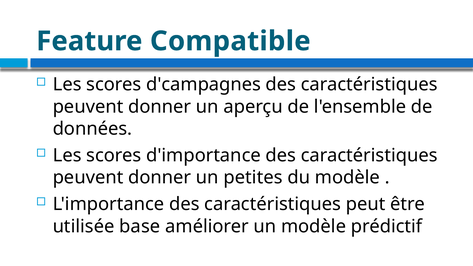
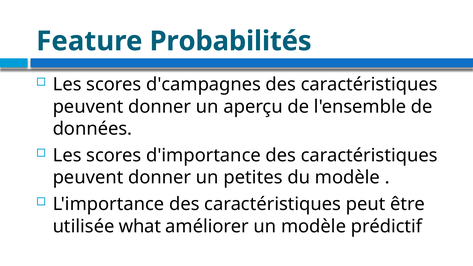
Compatible: Compatible -> Probabilités (231, 41)
base: base -> what (140, 226)
